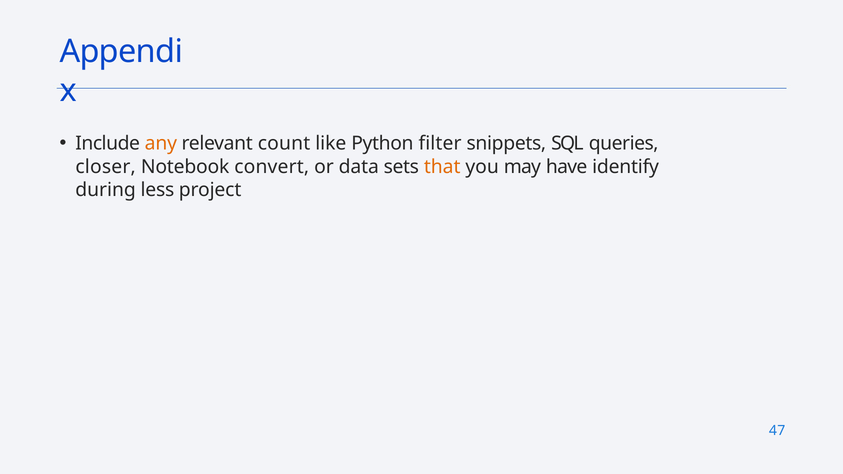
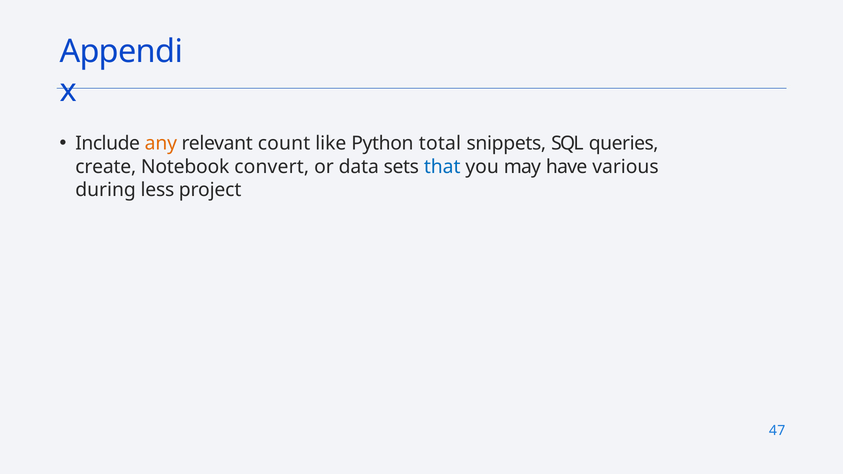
filter: filter -> total (440, 144)
closer: closer -> create (106, 167)
that colour: orange -> blue (442, 167)
identify: identify -> various (625, 167)
